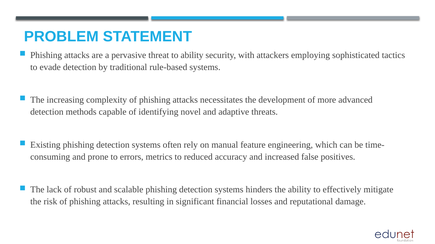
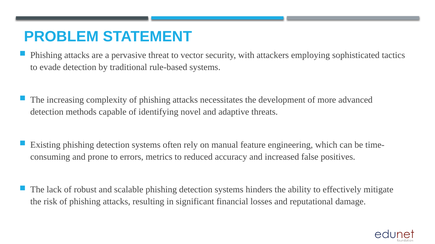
to ability: ability -> vector (192, 55)
